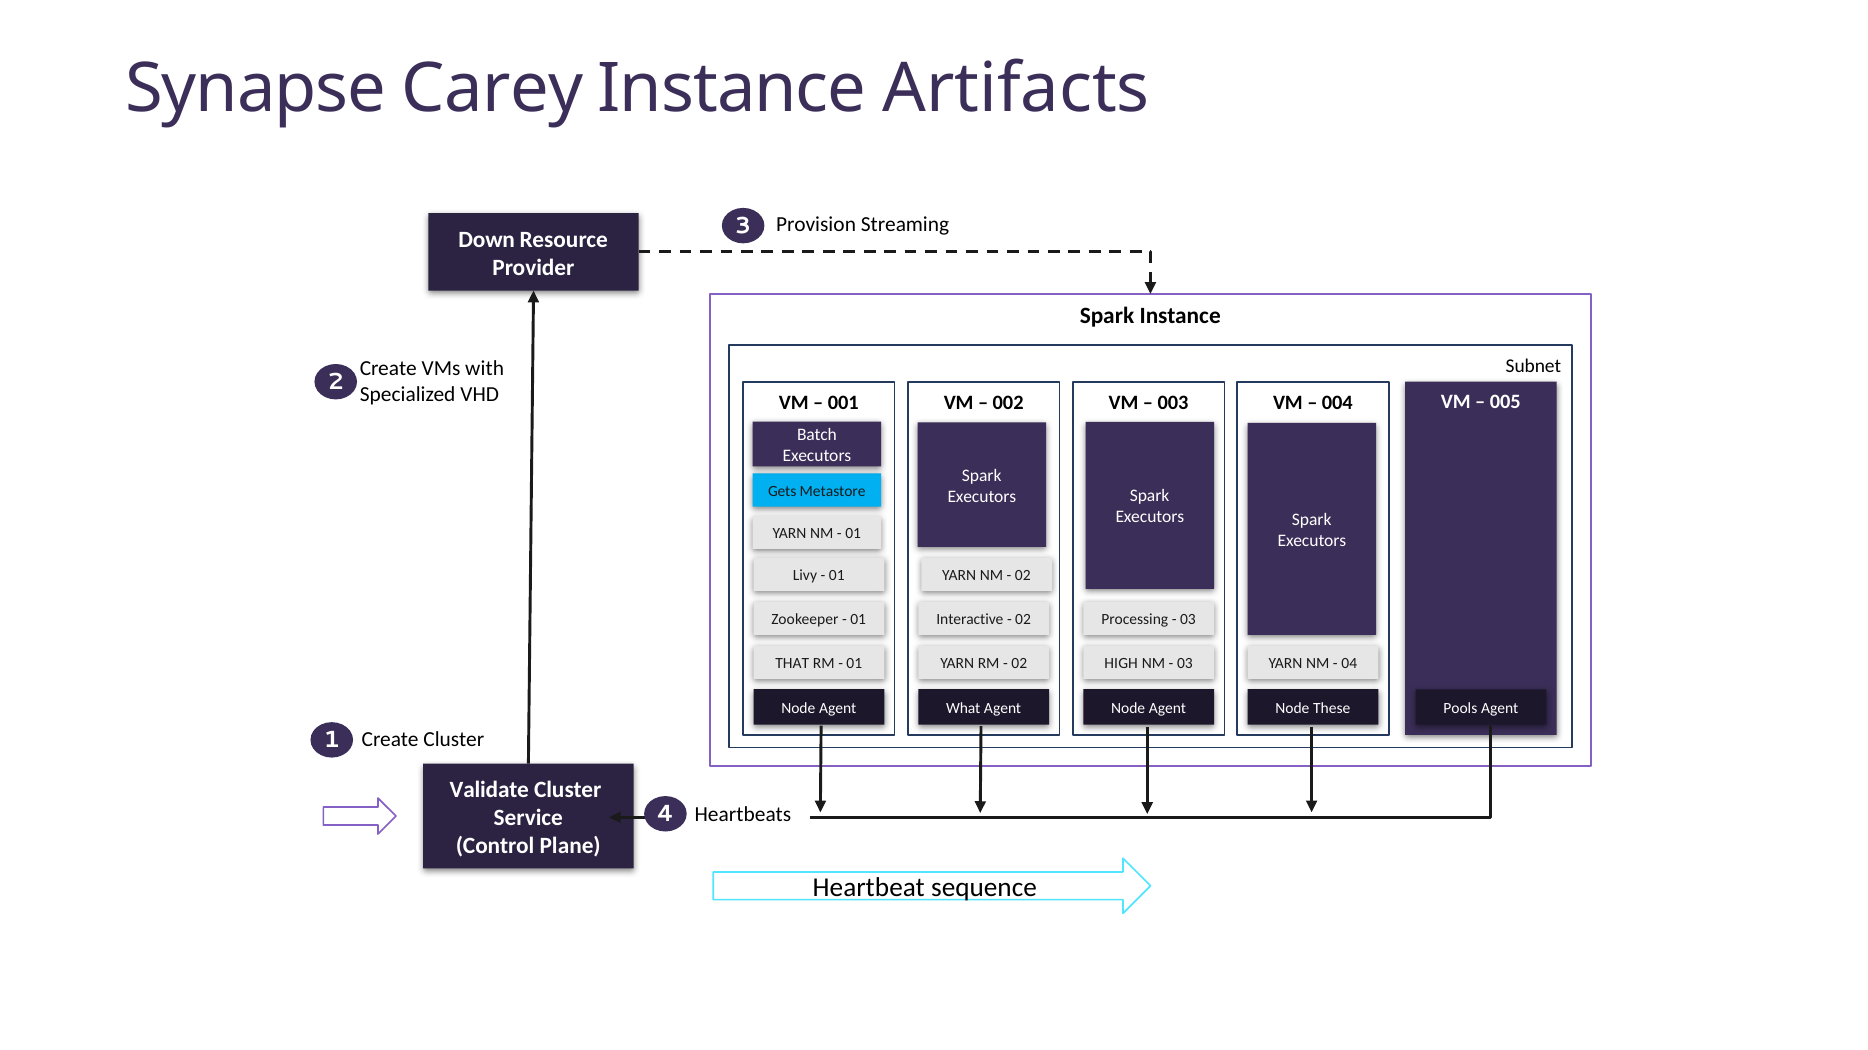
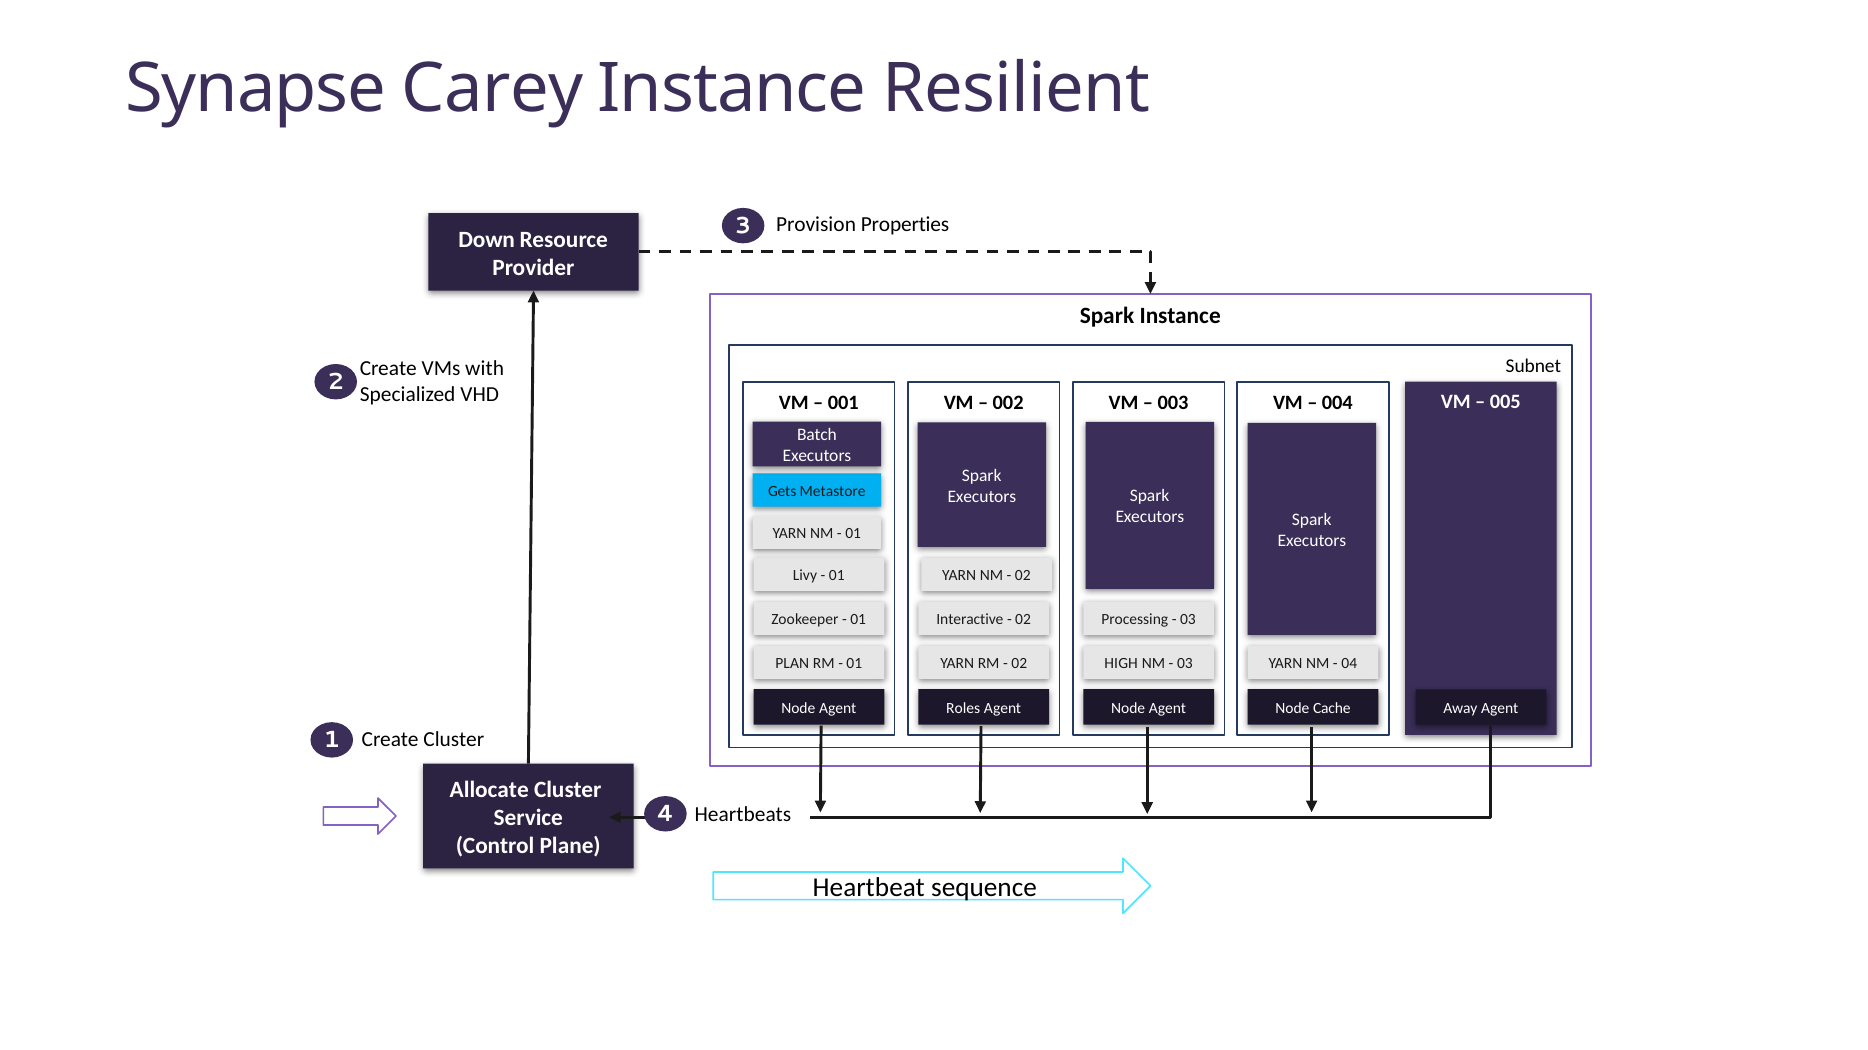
Artifacts: Artifacts -> Resilient (1016, 89)
Streaming: Streaming -> Properties (905, 224)
THAT: THAT -> PLAN (792, 664)
What: What -> Roles (963, 708)
These: These -> Cache (1332, 708)
Pools: Pools -> Away (1460, 709)
Validate: Validate -> Allocate (489, 790)
